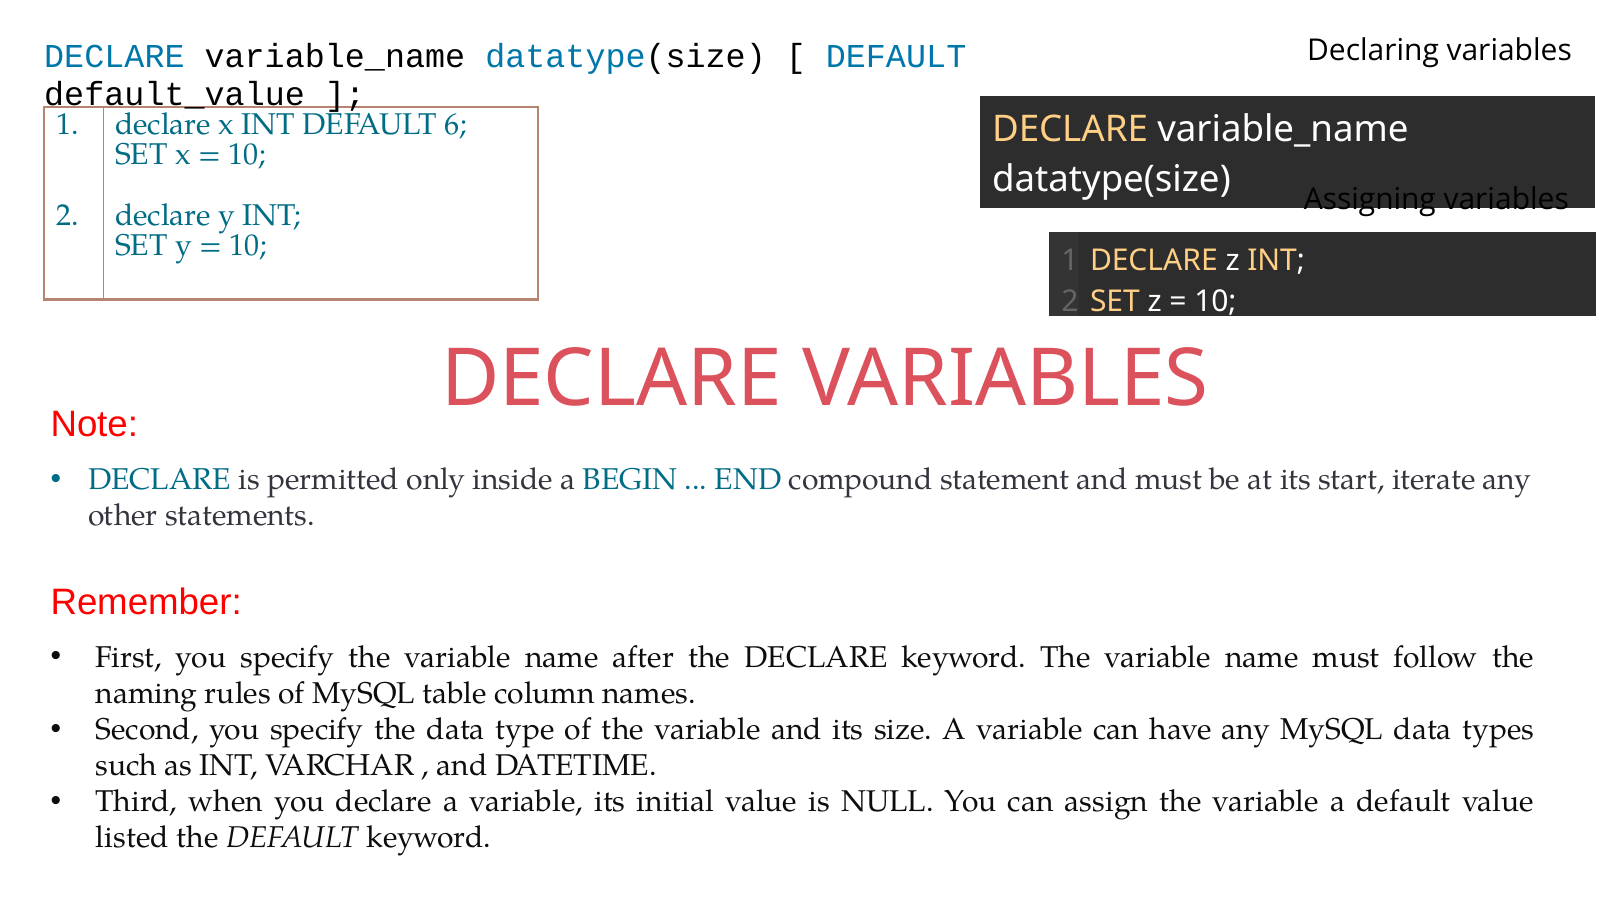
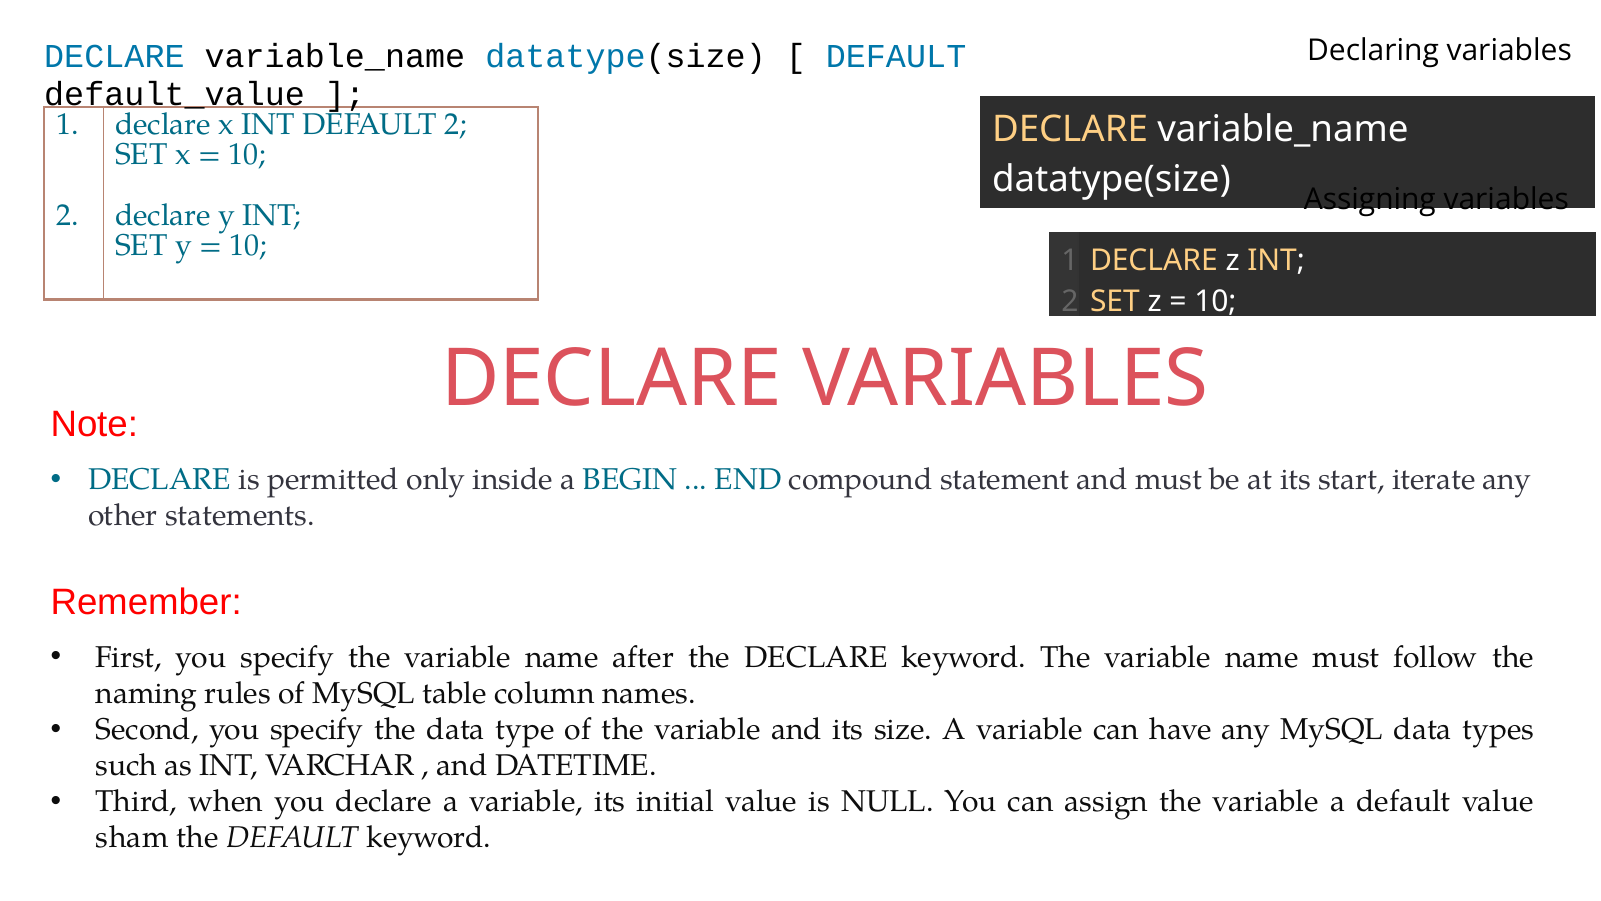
DEFAULT 6: 6 -> 2 (456, 125)
listed: listed -> sham (132, 837)
